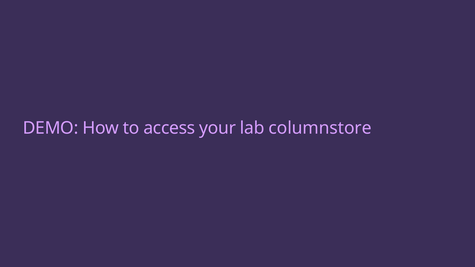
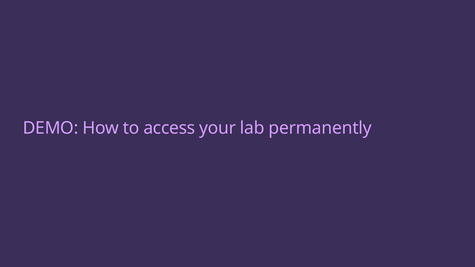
columnstore: columnstore -> permanently (320, 128)
